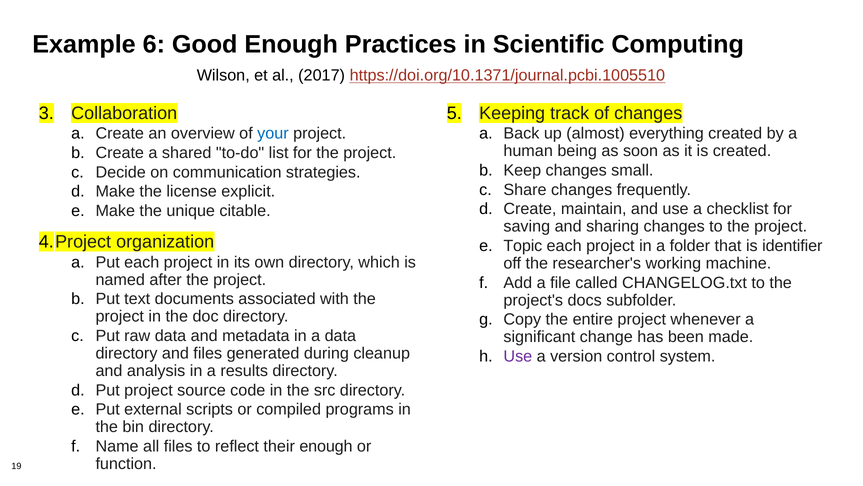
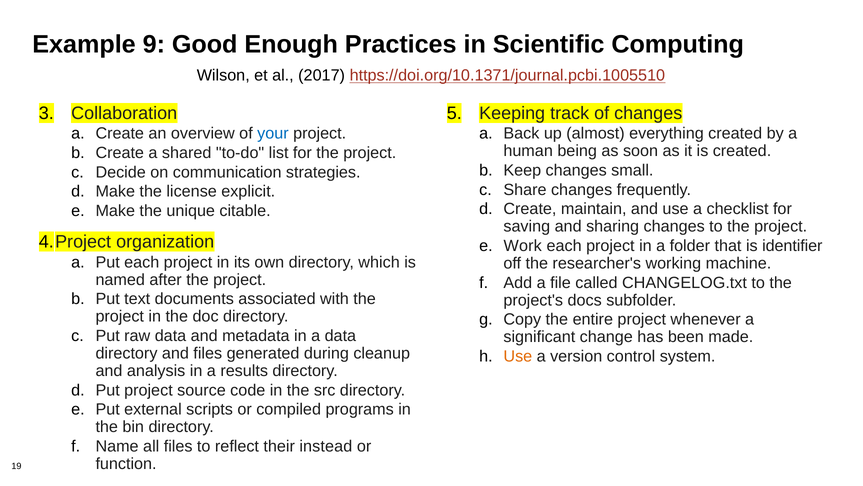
6: 6 -> 9 (154, 45)
Topic: Topic -> Work (523, 246)
Use colour: purple -> orange (518, 356)
their enough: enough -> instead (326, 446)
